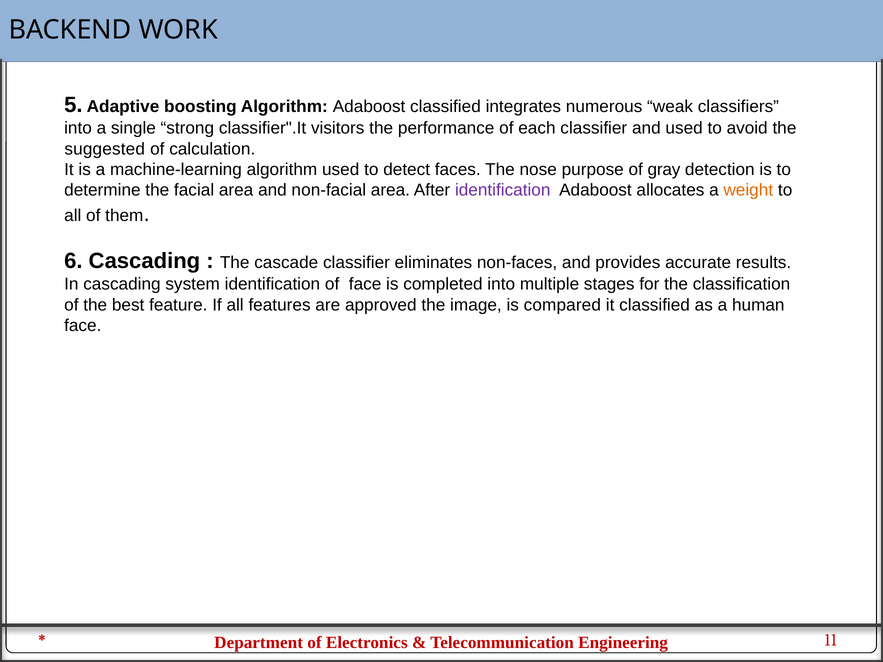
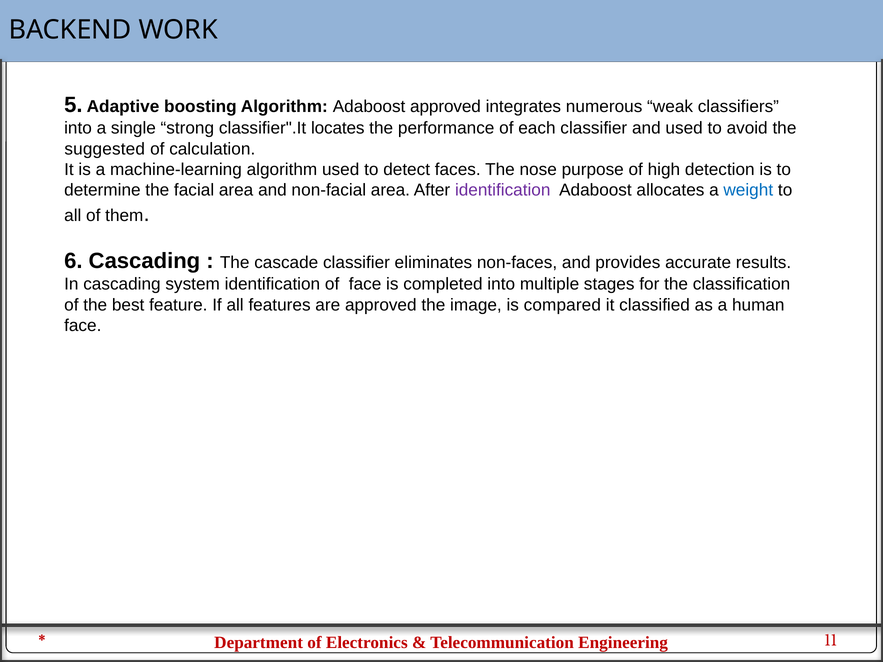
Adaboost classified: classified -> approved (446, 107)
visitors: visitors -> locates (338, 128)
gray: gray -> high (664, 170)
weight colour: orange -> blue (748, 190)
